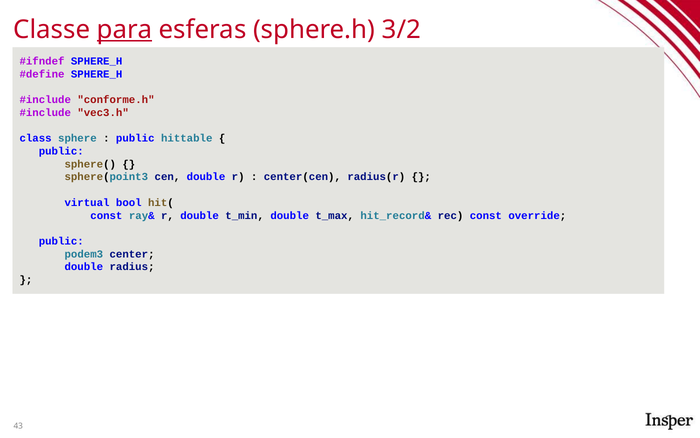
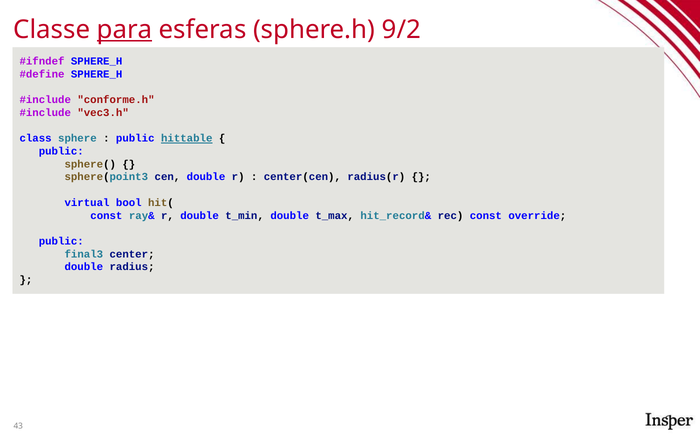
3/2: 3/2 -> 9/2 (401, 30)
hittable underline: none -> present (187, 138)
podem3: podem3 -> final3 (84, 254)
